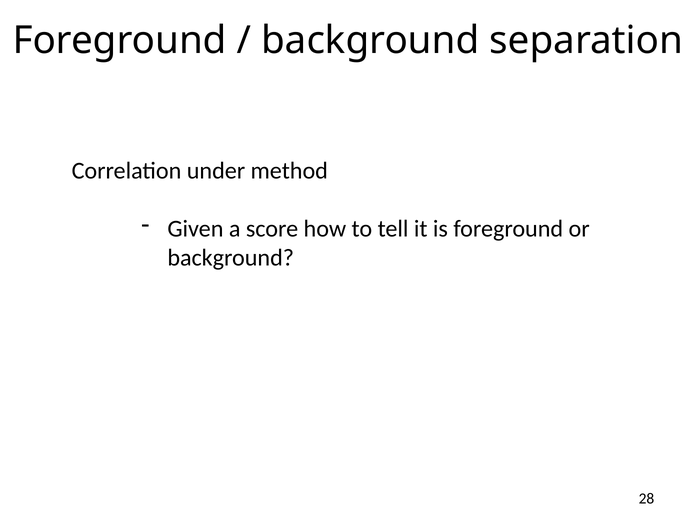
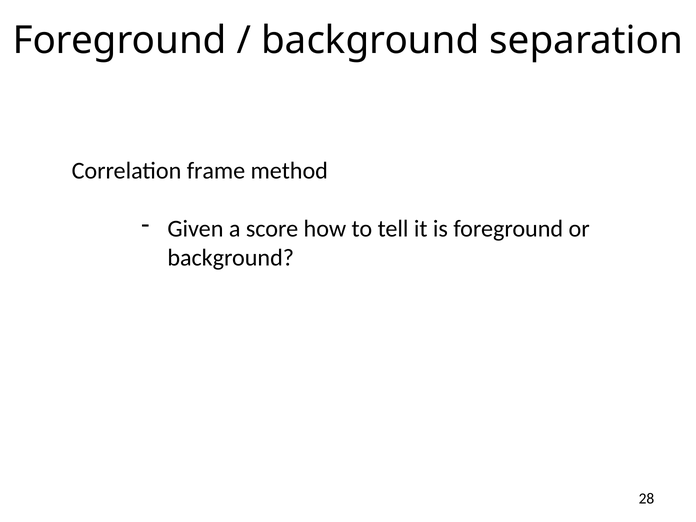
under: under -> frame (216, 171)
